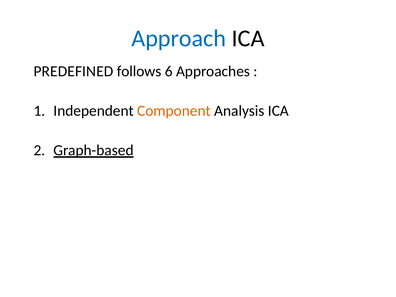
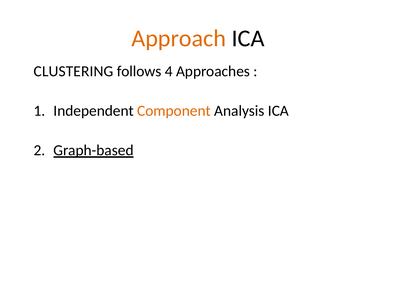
Approach colour: blue -> orange (179, 38)
PREDEFINED: PREDEFINED -> CLUSTERING (74, 71)
6: 6 -> 4 (169, 71)
